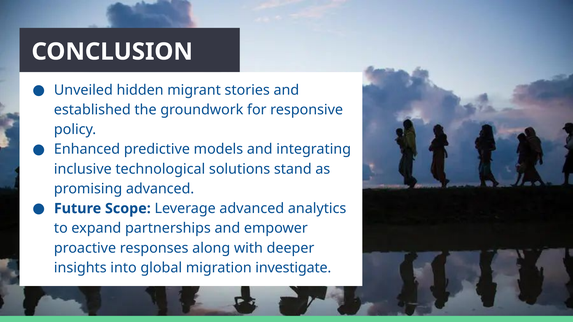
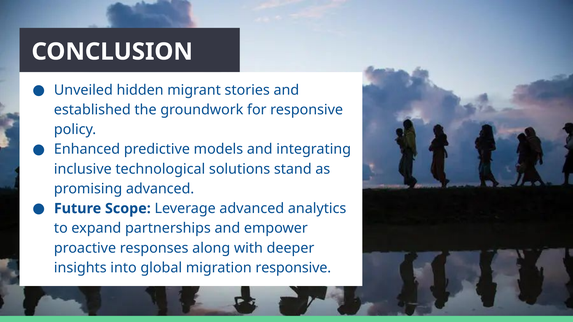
migration investigate: investigate -> responsive (293, 268)
